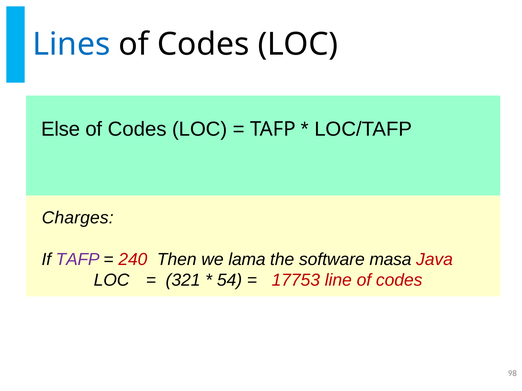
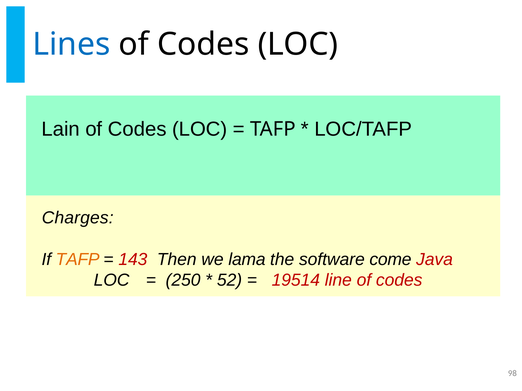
Else: Else -> Lain (61, 129)
TAFP colour: purple -> orange (78, 260)
240: 240 -> 143 (133, 260)
masa: masa -> come (390, 260)
321: 321 -> 250 (183, 281)
54: 54 -> 52 (229, 281)
17753: 17753 -> 19514 (296, 281)
